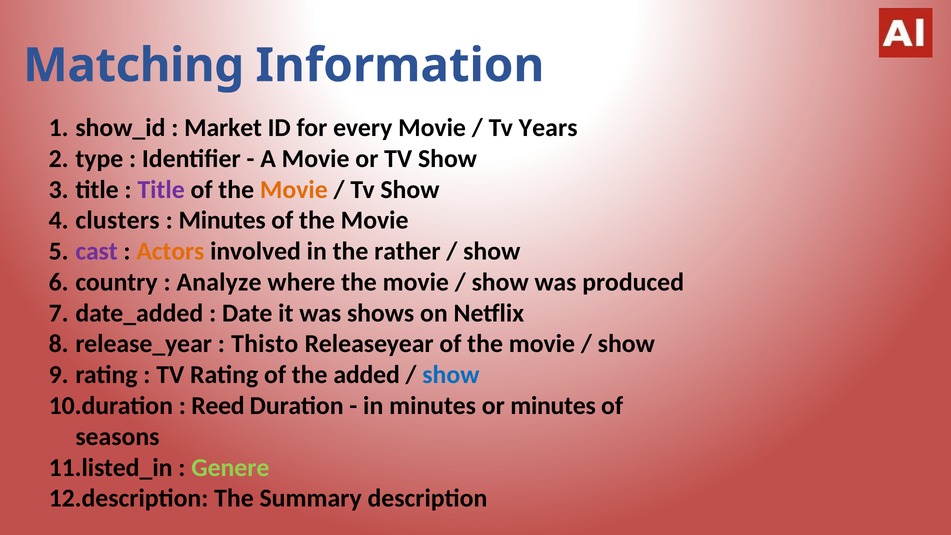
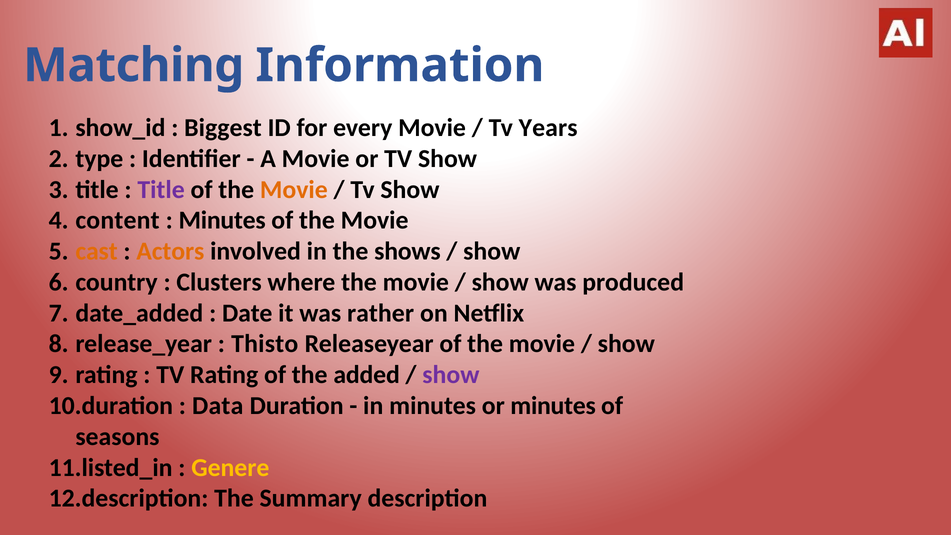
Market: Market -> Biggest (223, 128)
clusters: clusters -> content (118, 220)
cast colour: purple -> orange (97, 251)
rather: rather -> shows (407, 251)
Analyze: Analyze -> Clusters (219, 282)
shows: shows -> rather (381, 313)
show colour: blue -> purple (451, 375)
Reed: Reed -> Data (218, 406)
Genere colour: light green -> yellow (230, 467)
